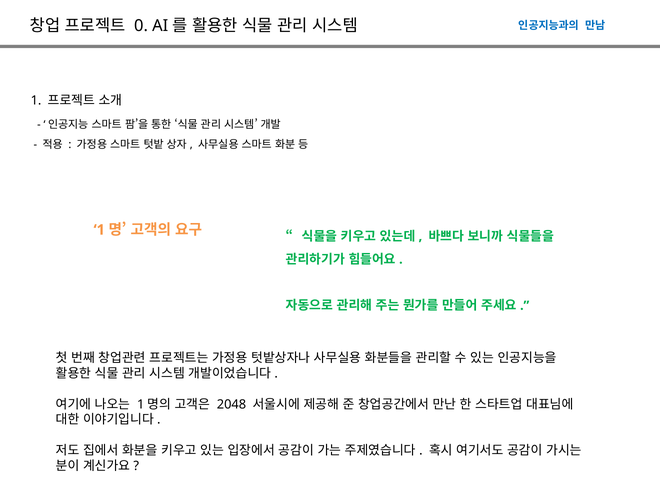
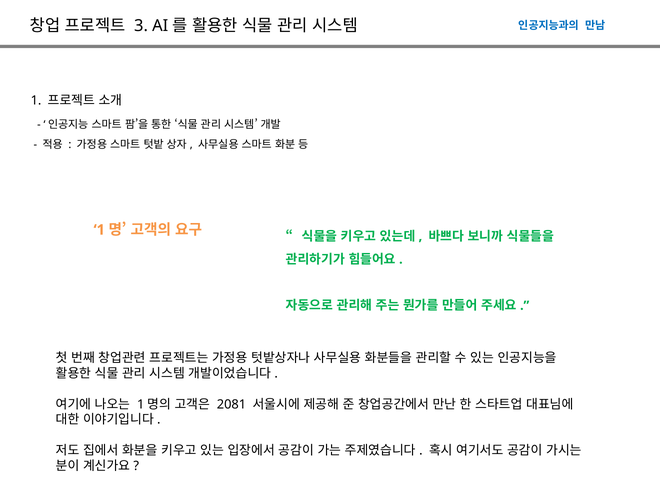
0: 0 -> 3 (141, 26)
2048: 2048 -> 2081 (231, 404)
